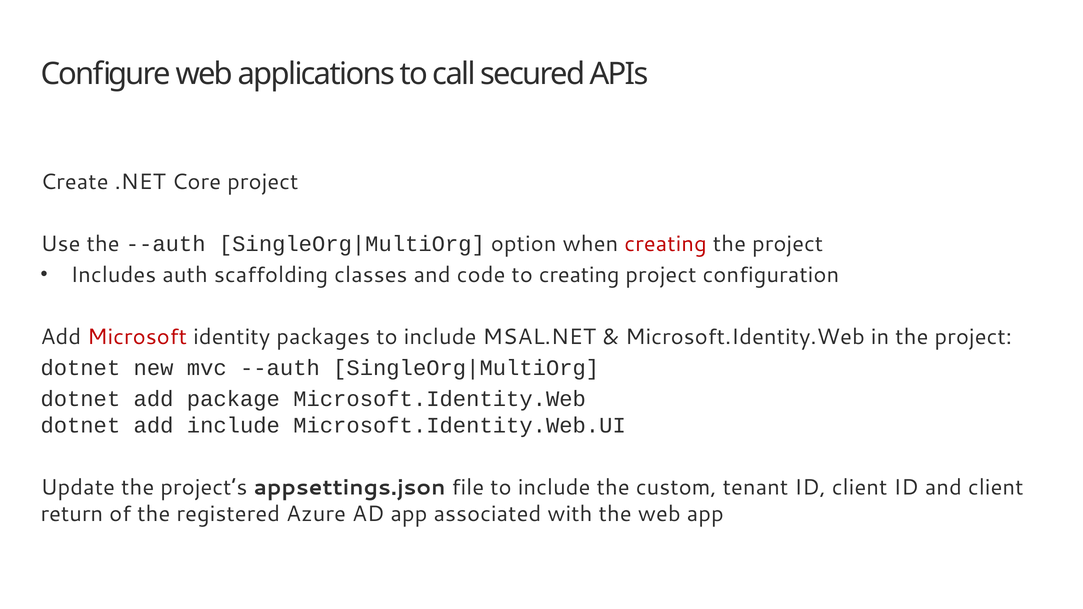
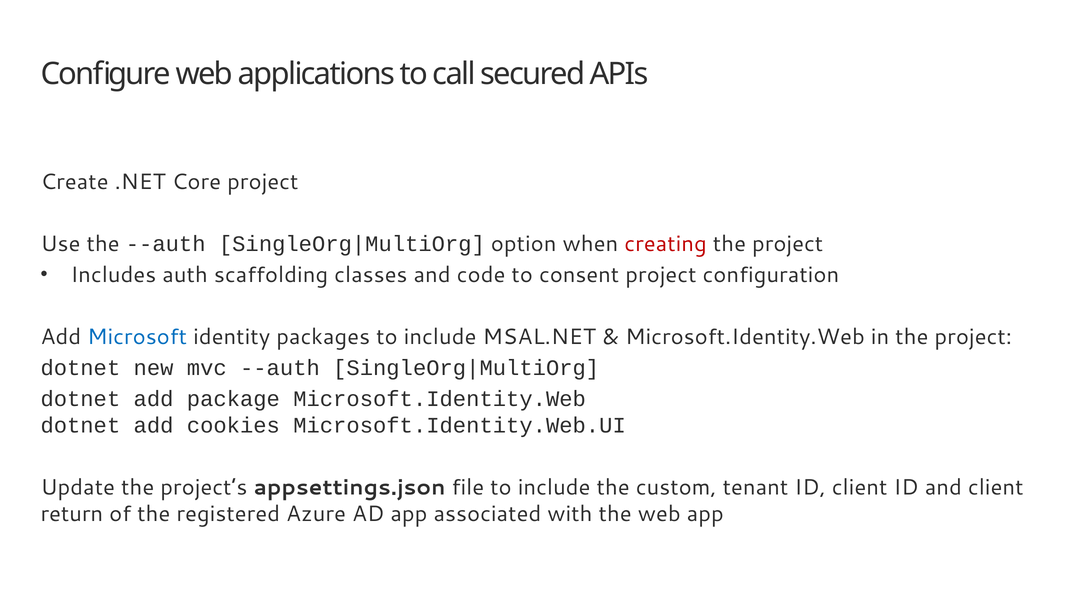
to creating: creating -> consent (579, 275)
Microsoft colour: red -> blue (137, 337)
add include: include -> cookies (233, 425)
